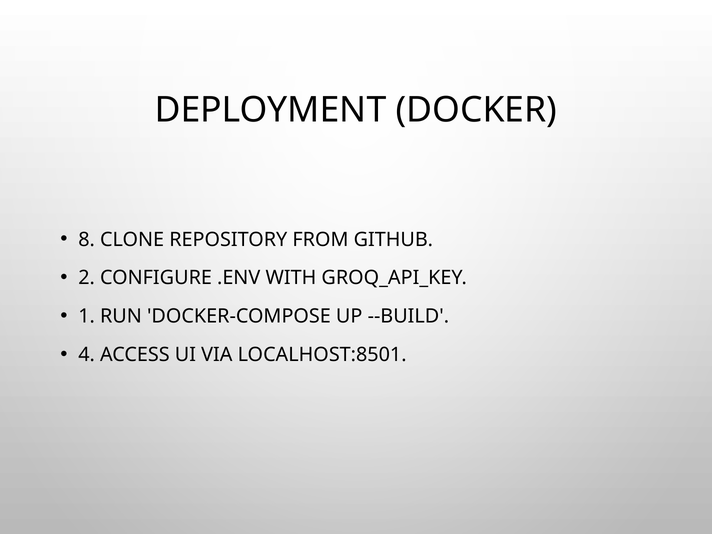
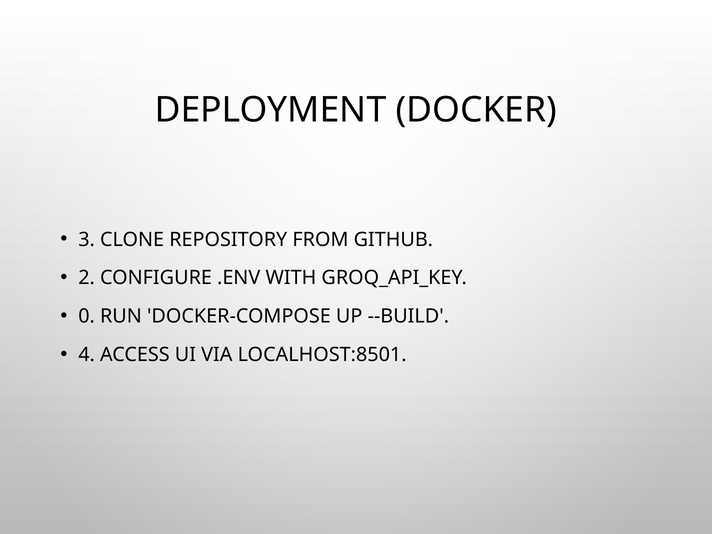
8: 8 -> 3 (87, 240)
1: 1 -> 0 (87, 316)
